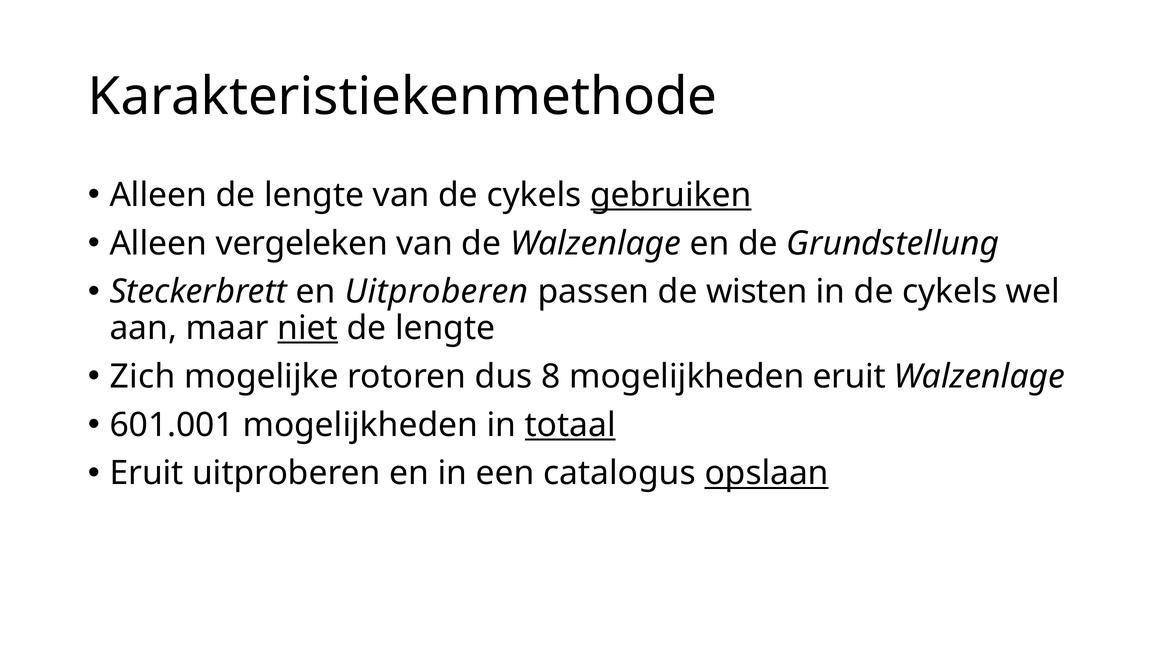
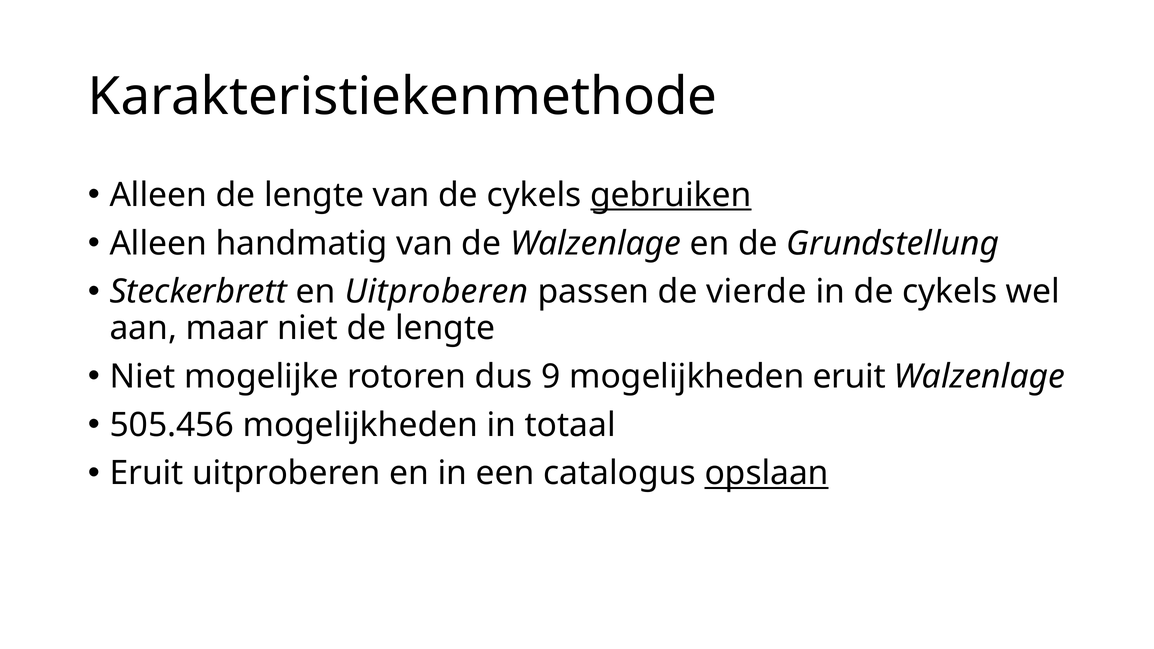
vergeleken: vergeleken -> handmatig (302, 243)
wisten: wisten -> vierde (756, 292)
niet underline: present -> none (308, 328)
Zich: Zich -> Niet (143, 377)
8: 8 -> 9 (551, 377)
601.001: 601.001 -> 505.456 (172, 425)
totaal underline: present -> none (570, 425)
